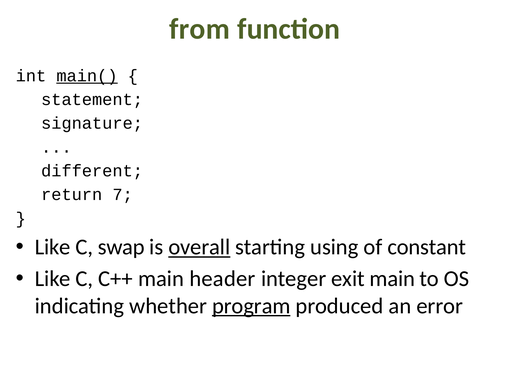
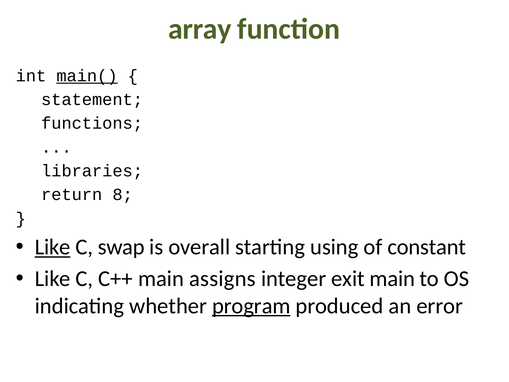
from: from -> array (200, 29)
signature: signature -> functions (92, 123)
different: different -> libraries (92, 171)
7: 7 -> 8 (123, 195)
Like underline: none -> present (53, 247)
overall underline: present -> none (199, 247)
header: header -> assigns (222, 279)
